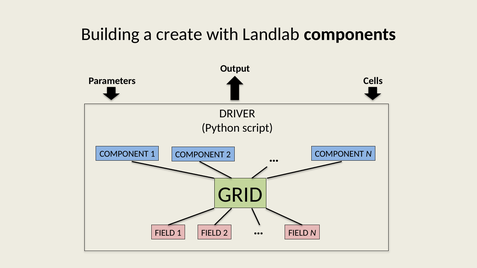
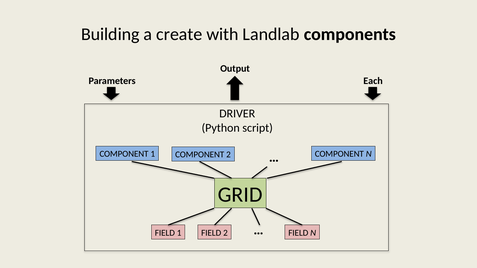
Cells: Cells -> Each (373, 81)
